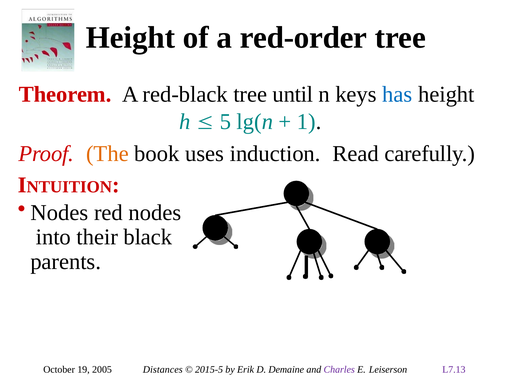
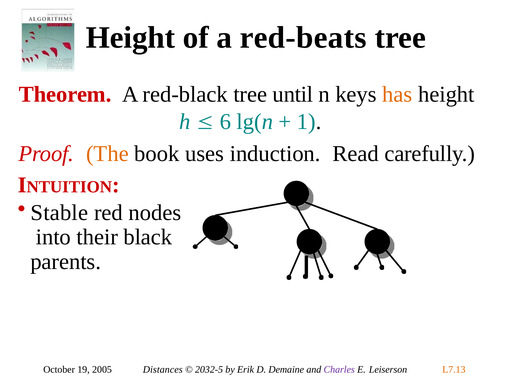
red-order: red-order -> red-beats (303, 38)
has colour: blue -> orange (397, 94)
5: 5 -> 6 (225, 122)
Nodes: Nodes -> Stable (59, 212)
2015-5: 2015-5 -> 2032-5 (209, 369)
L7.13 colour: purple -> orange (454, 369)
